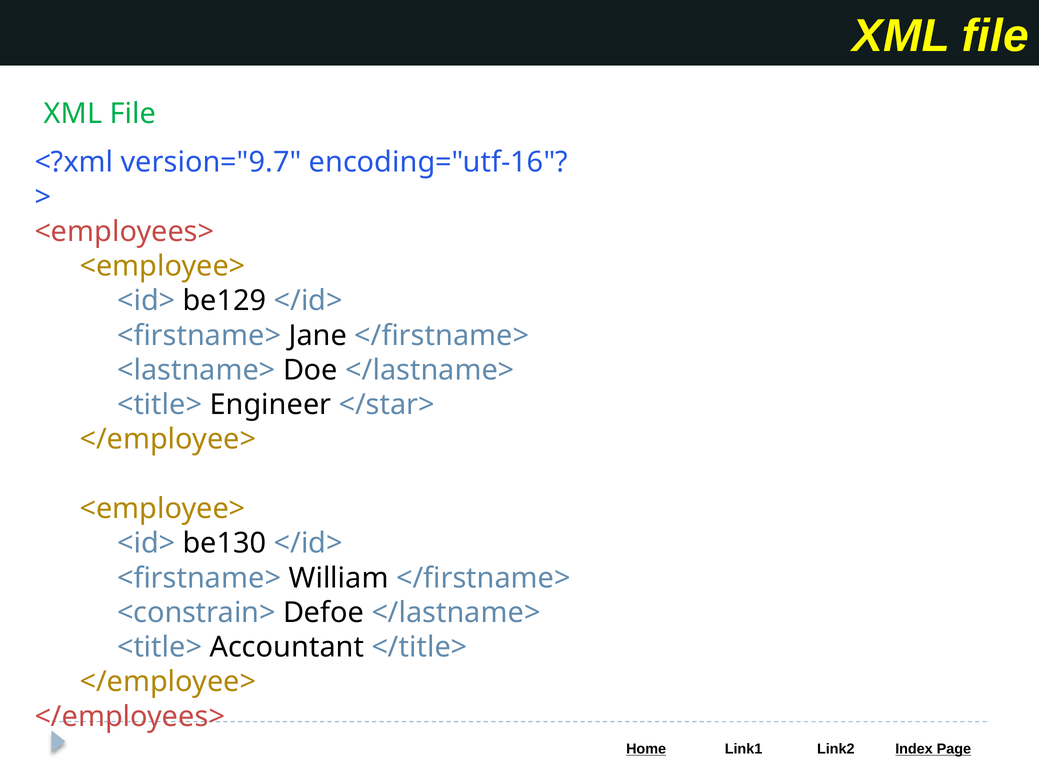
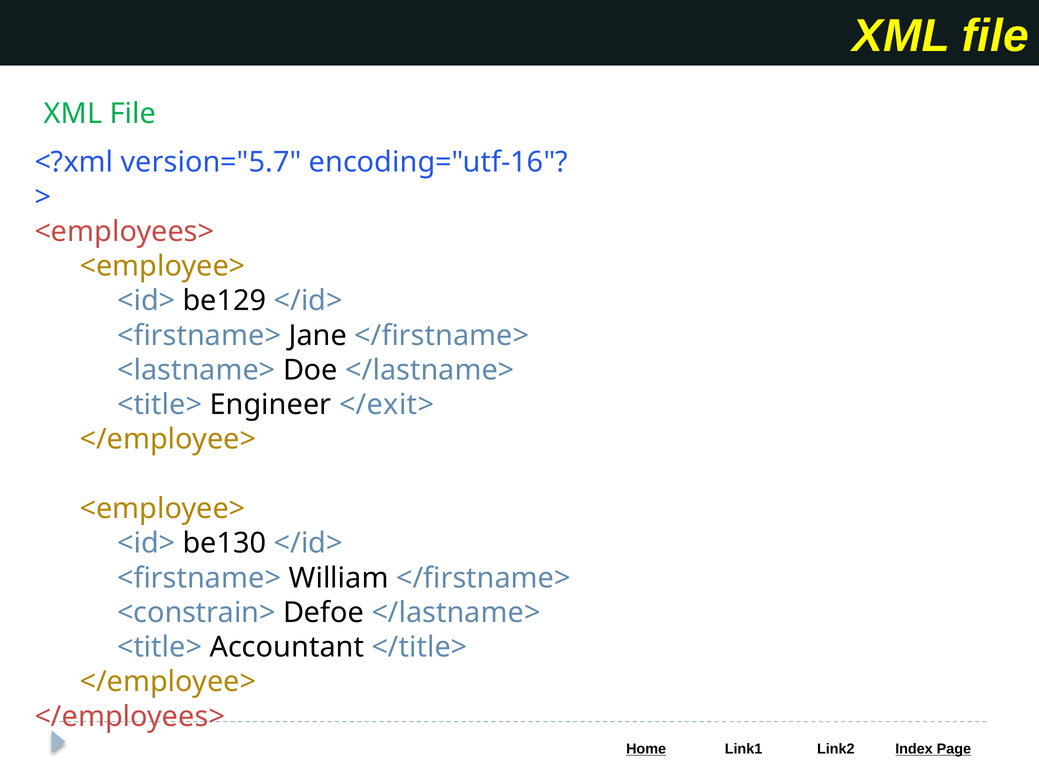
version="9.7: version="9.7 -> version="5.7 (211, 162)
</star>: </star> -> </exit> (387, 405)
